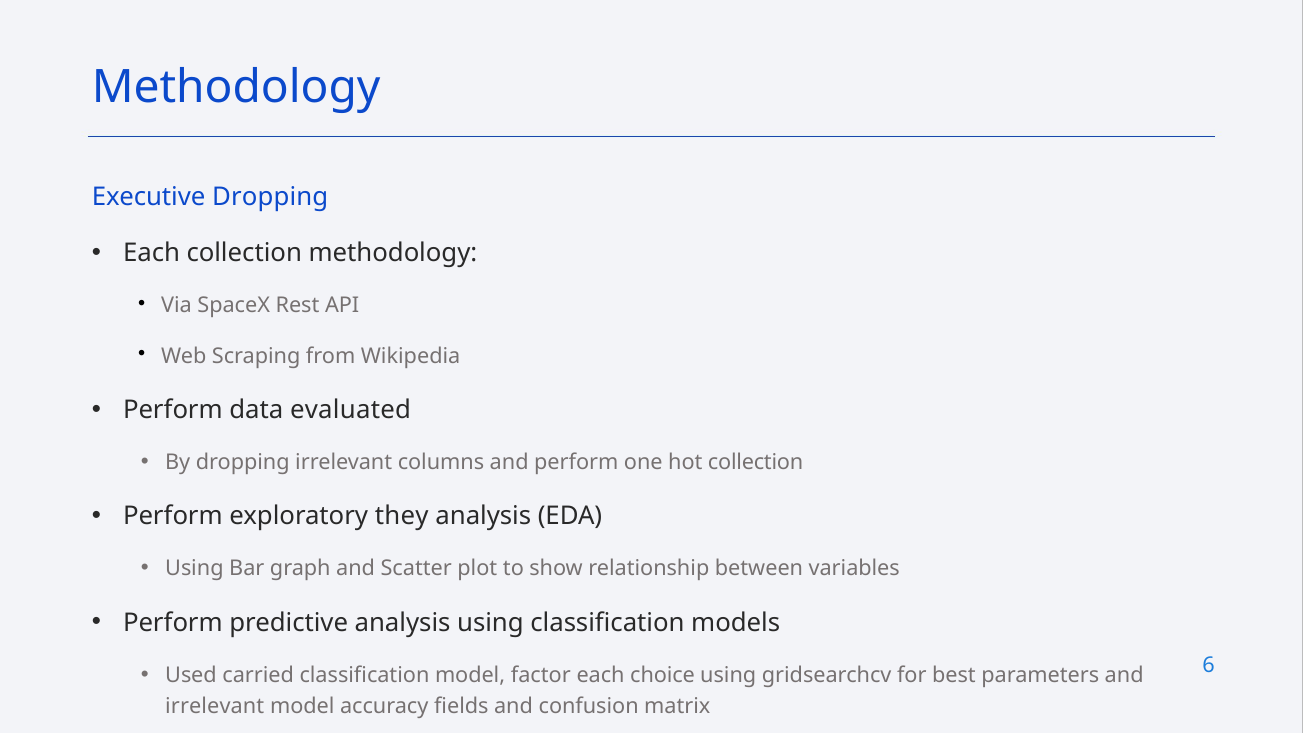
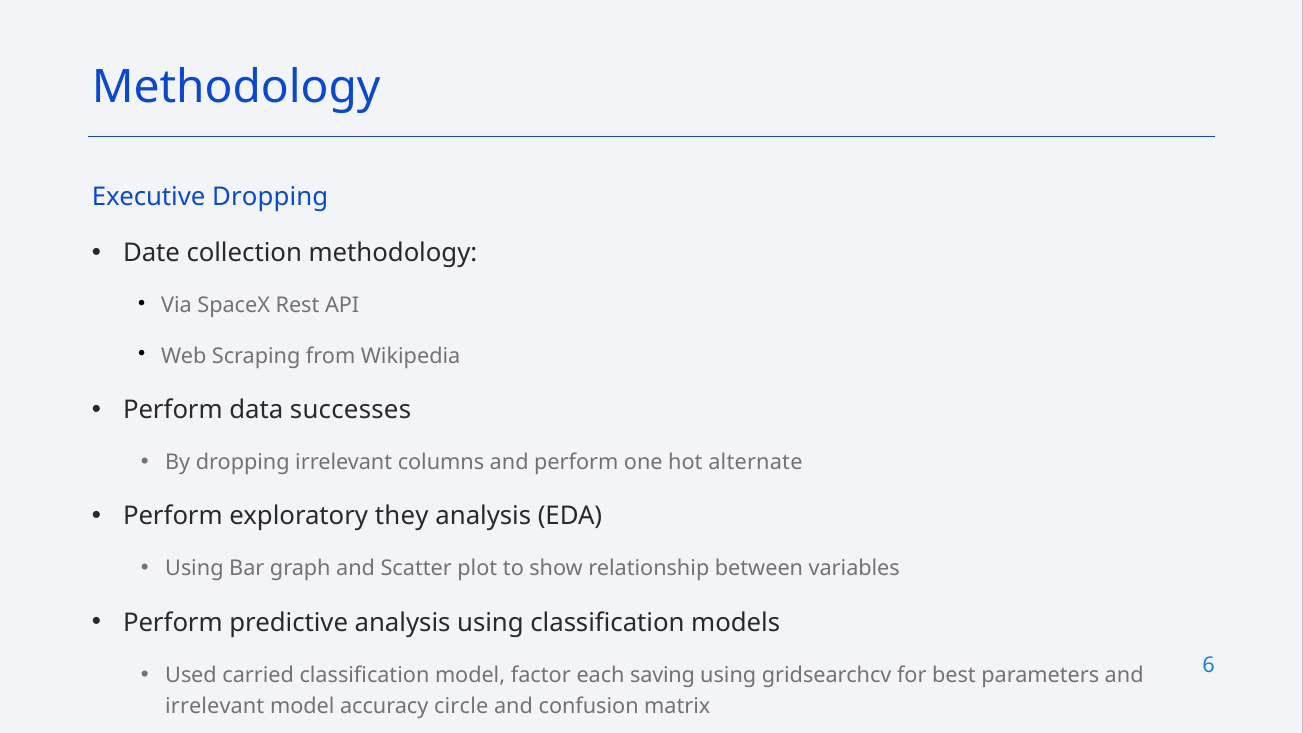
Each: Each -> Date (152, 253)
evaluated: evaluated -> successes (351, 410)
hot collection: collection -> alternate (755, 462)
choice: choice -> saving (663, 675)
fields: fields -> circle (461, 706)
